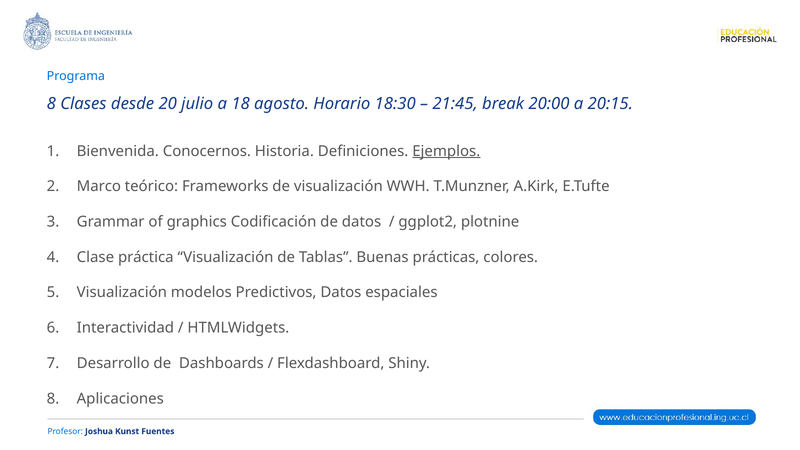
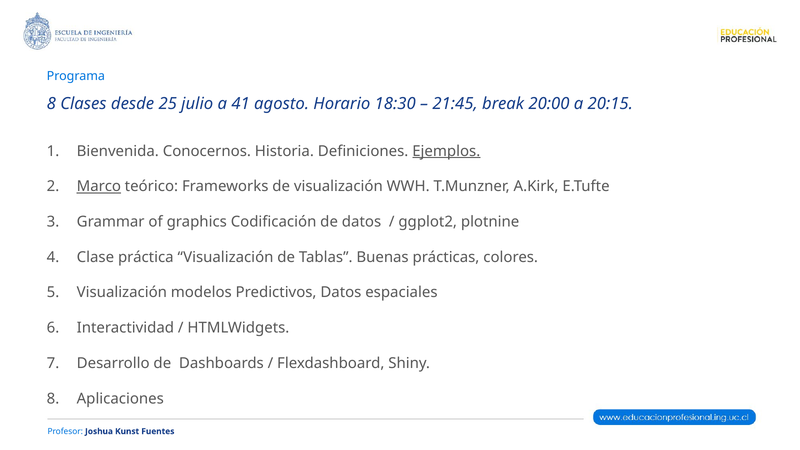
20: 20 -> 25 (168, 104)
18: 18 -> 41 (241, 104)
Marco underline: none -> present (99, 187)
